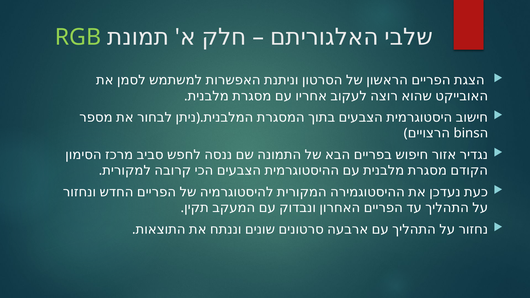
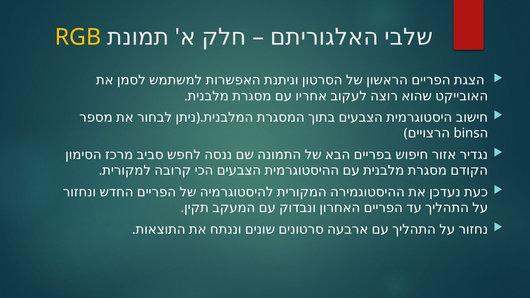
RGB colour: light green -> yellow (78, 37)
